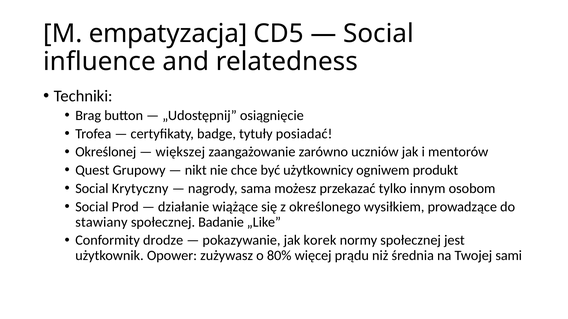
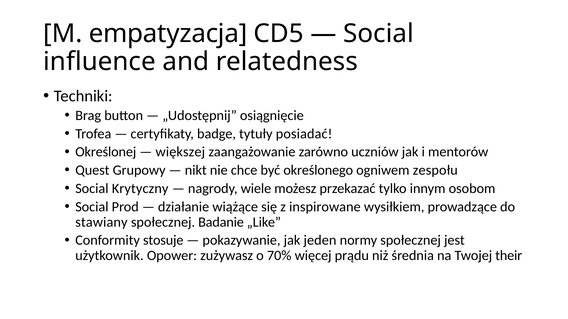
użytkownicy: użytkownicy -> określonego (318, 170)
produkt: produkt -> zespołu (435, 170)
sama: sama -> wiele (256, 189)
określonego: określonego -> inspirowane (325, 207)
drodze: drodze -> stosuje (163, 241)
korek: korek -> jeden (320, 241)
80%: 80% -> 70% (279, 256)
sami: sami -> their (509, 256)
